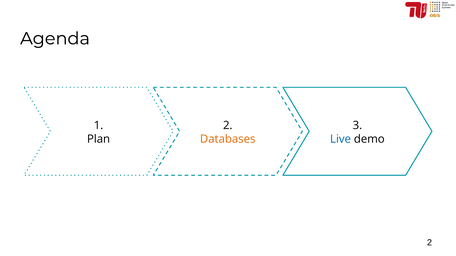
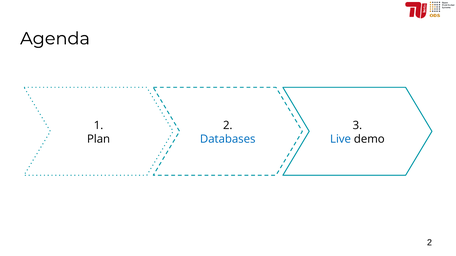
Databases colour: orange -> blue (228, 139)
